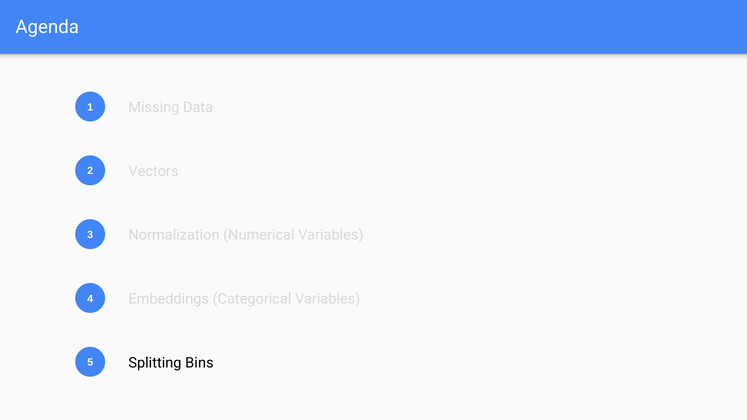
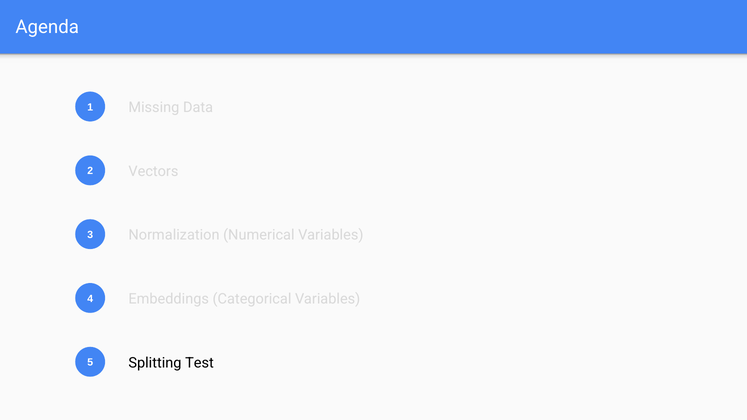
Bins: Bins -> Test (199, 363)
